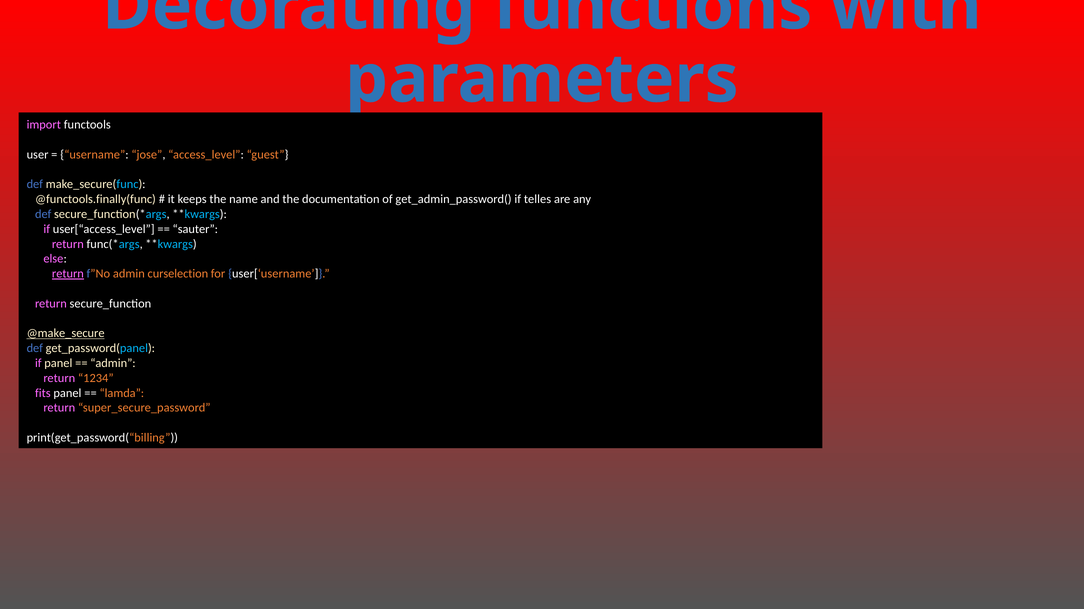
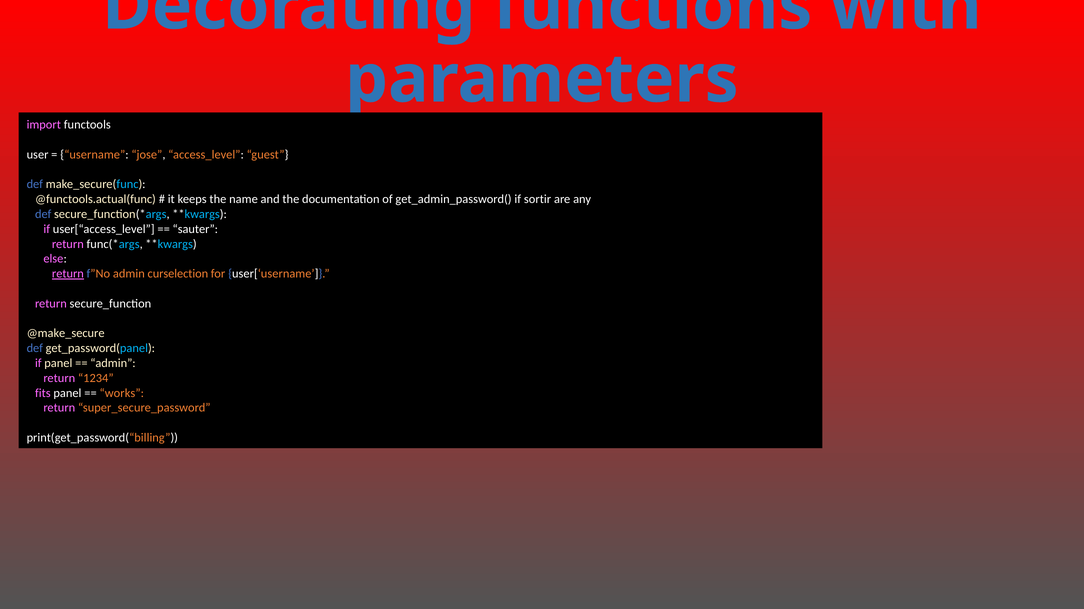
@functools.finally(func: @functools.finally(func -> @functools.actual(func (95, 200)
telles: telles -> sortir (538, 200)
@make_secure underline: present -> none (66, 334)
lamda: lamda -> works (122, 393)
